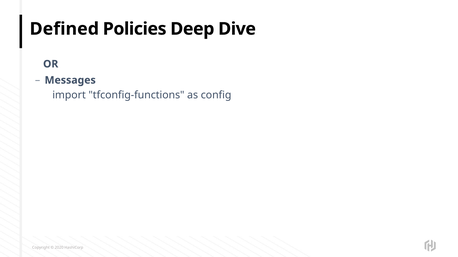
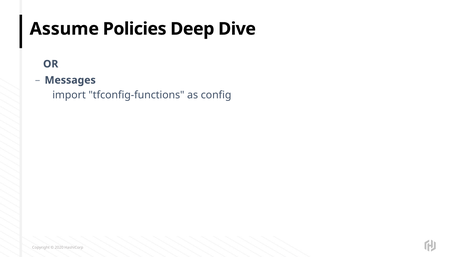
Defined: Defined -> Assume (64, 29)
